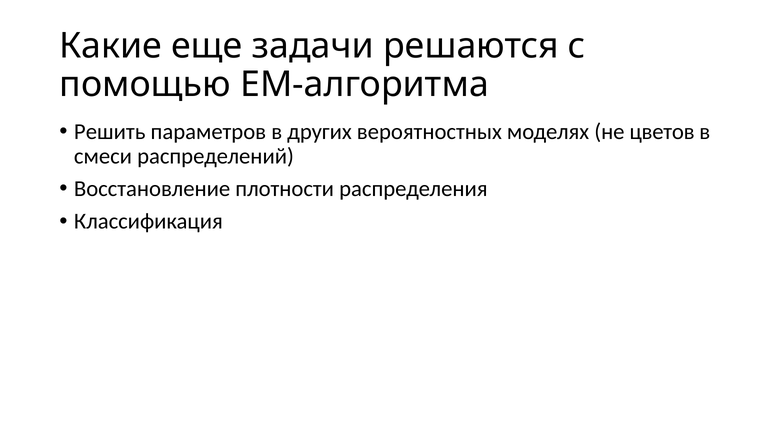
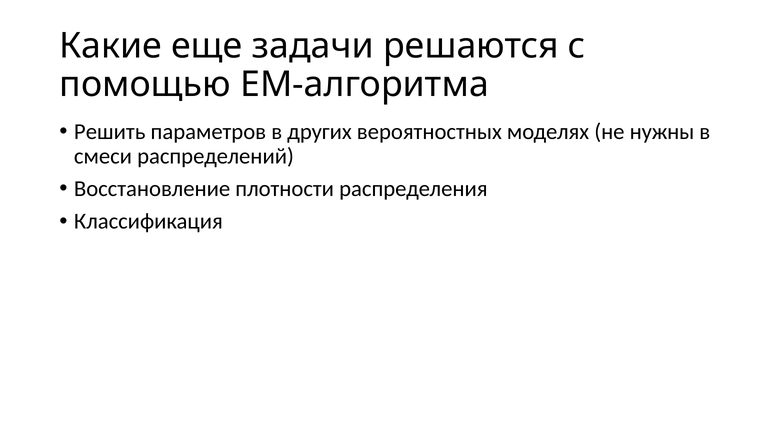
цветов: цветов -> нужны (662, 132)
